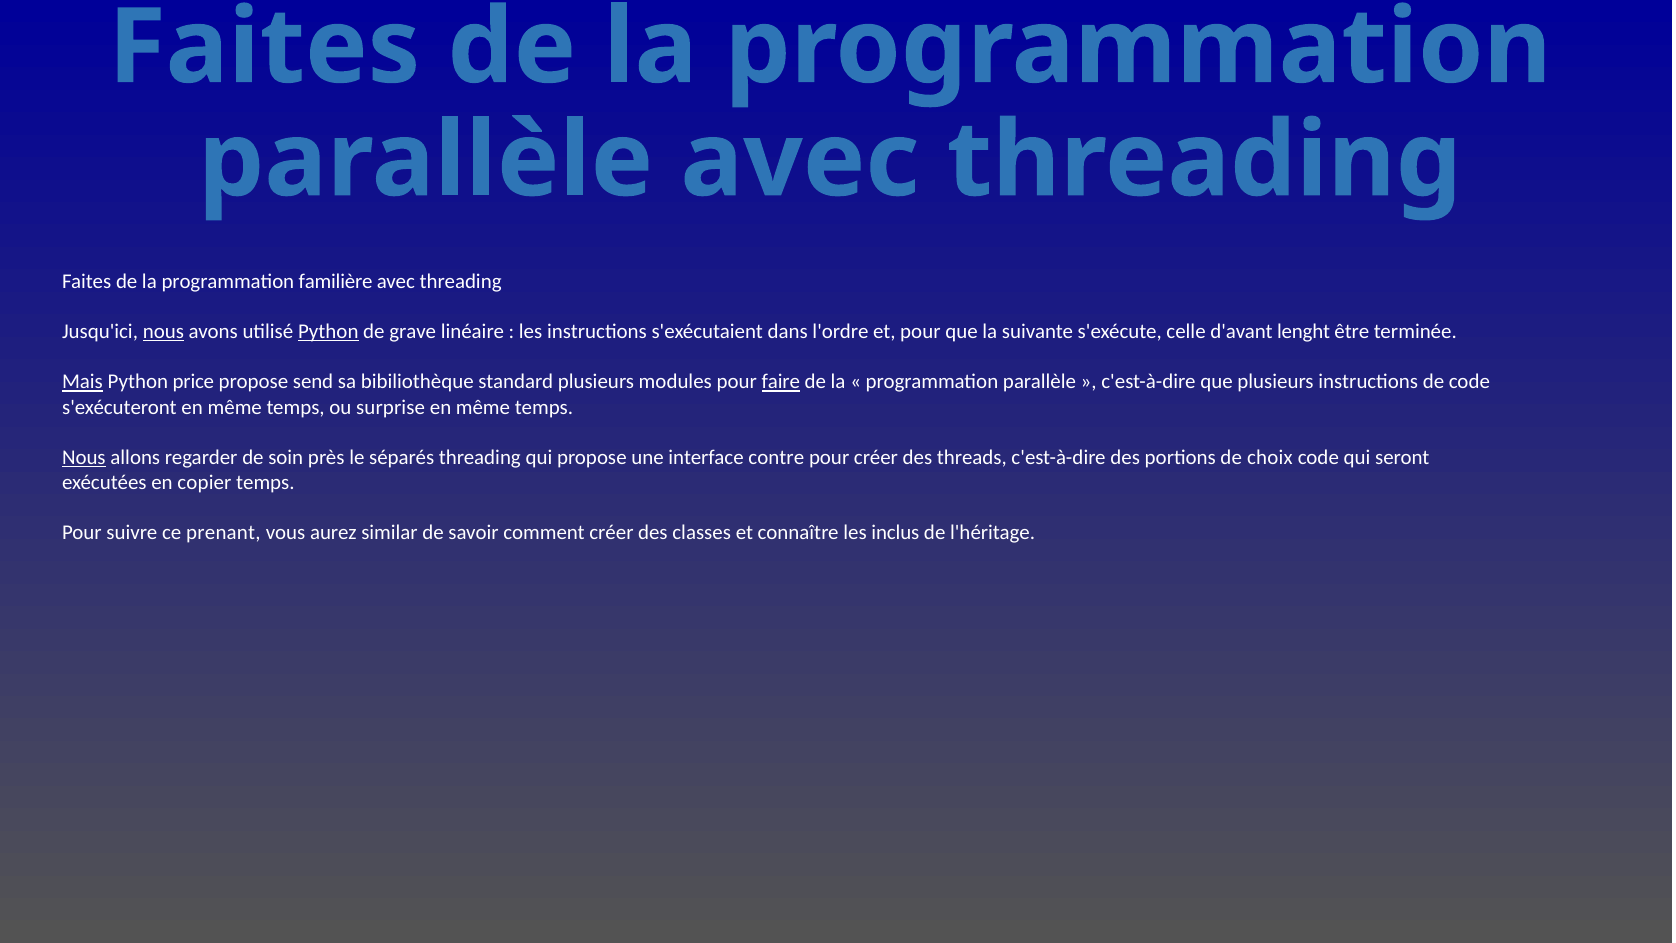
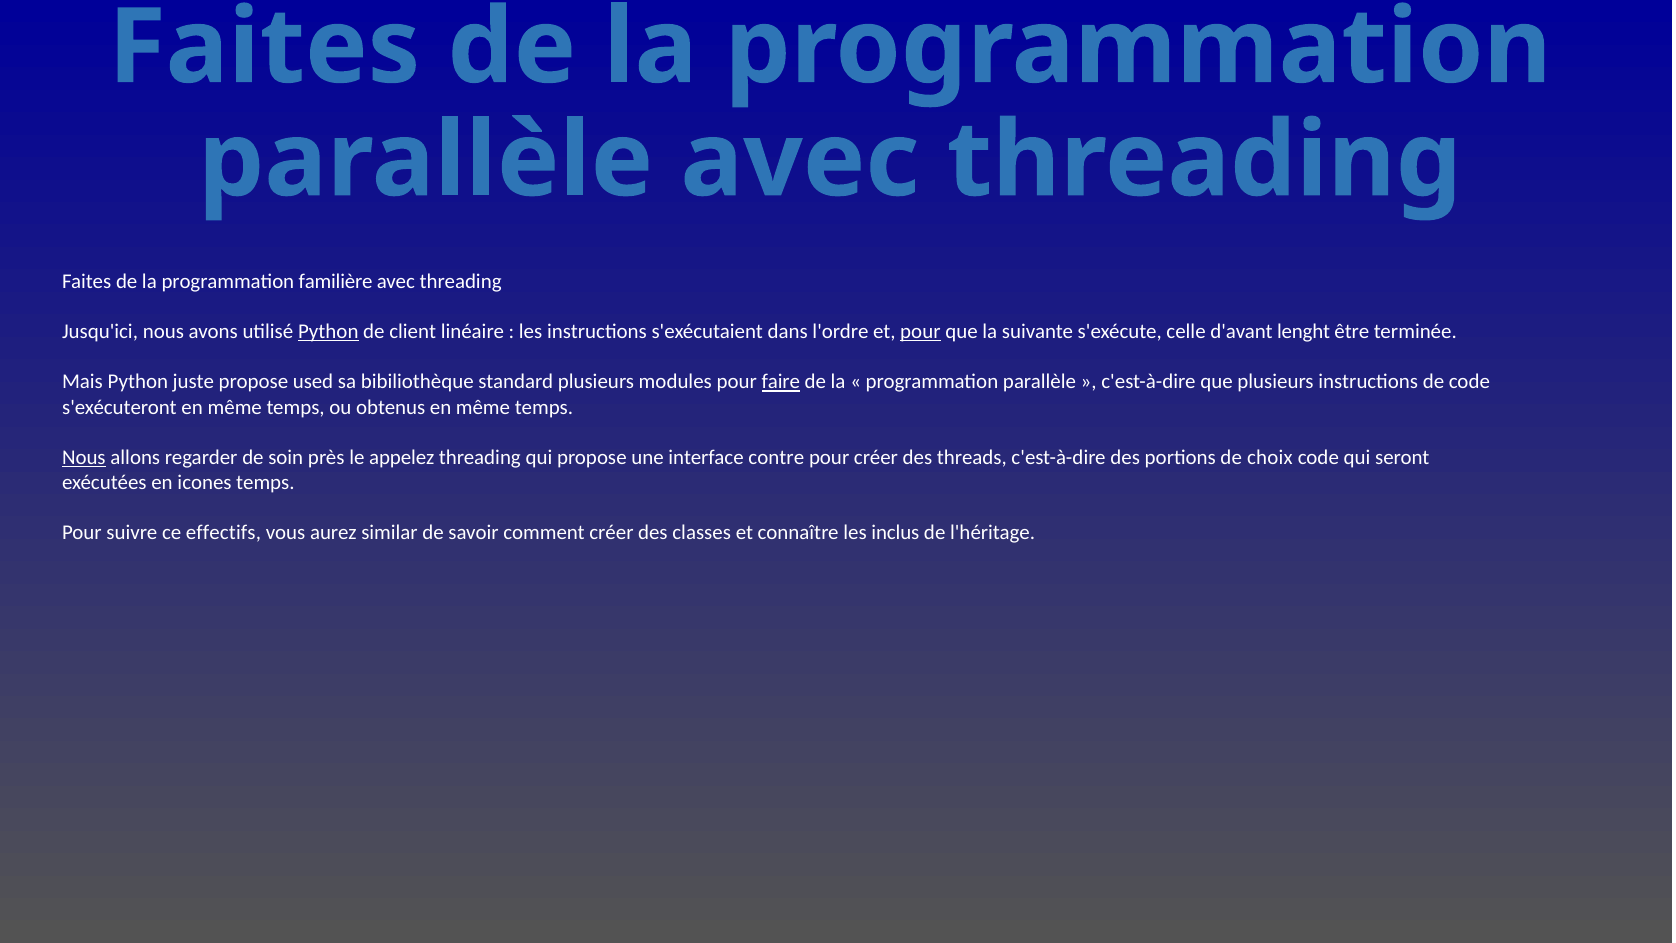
nous underline: present -> none (163, 332)
grave: grave -> client (413, 332)
pour underline: none -> present (920, 332)
Mais underline: present -> none (83, 382)
price: price -> juste (193, 382)
send: send -> used (313, 382)
surprise: surprise -> obtenus (391, 407)
séparés: séparés -> appelez (402, 457)
copier: copier -> icones (205, 482)
prenant: prenant -> effectifs (223, 533)
